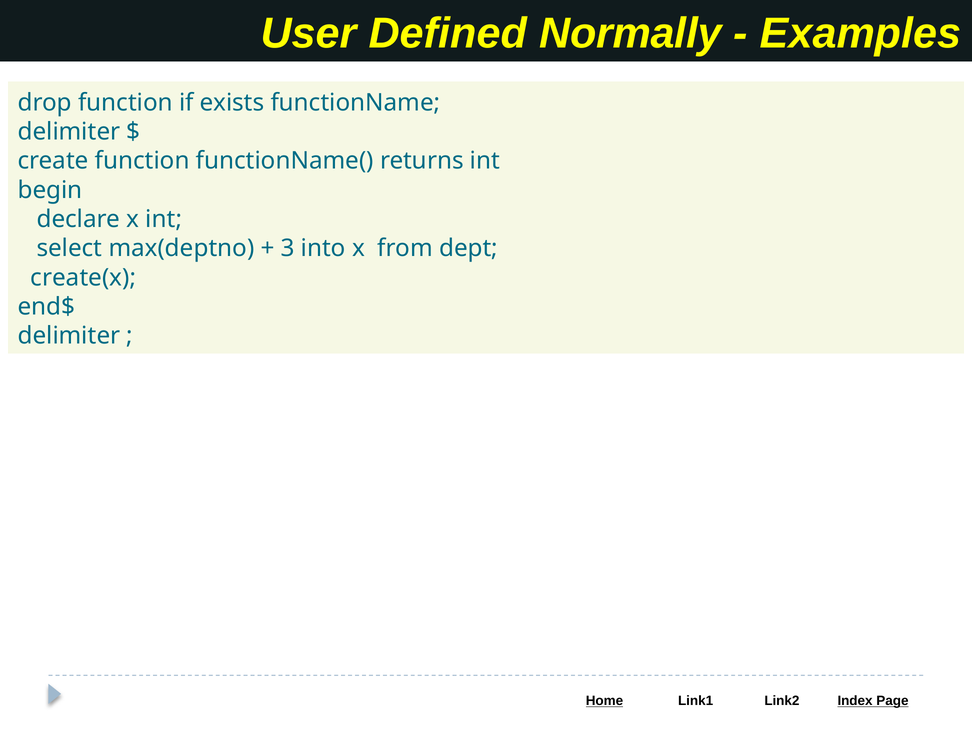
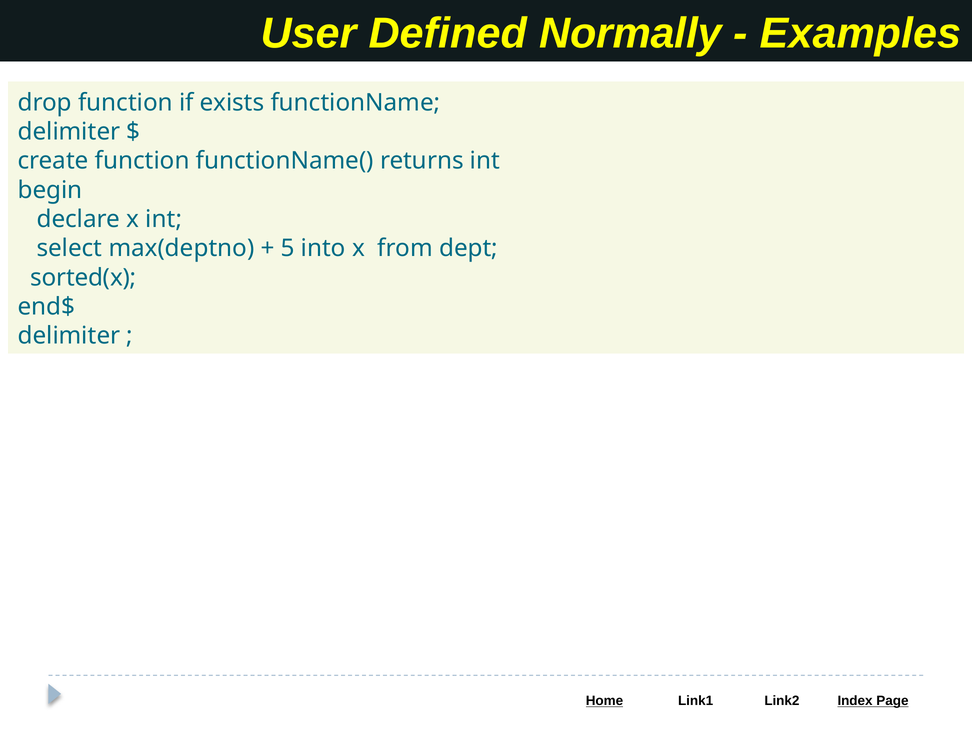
3: 3 -> 5 (288, 248)
create(x: create(x -> sorted(x (83, 278)
